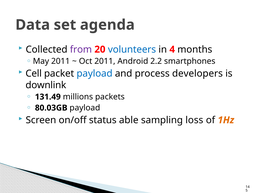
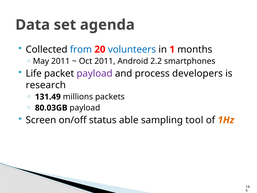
from colour: purple -> blue (81, 49)
4: 4 -> 1 (172, 49)
Cell: Cell -> Life (34, 73)
payload colour: blue -> purple (95, 73)
downlink: downlink -> research (46, 85)
loss: loss -> tool (194, 120)
